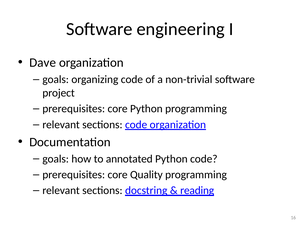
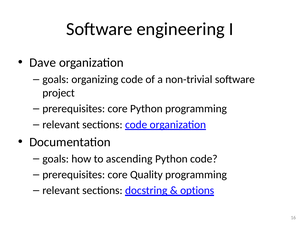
annotated: annotated -> ascending (129, 159)
reading: reading -> options (197, 191)
